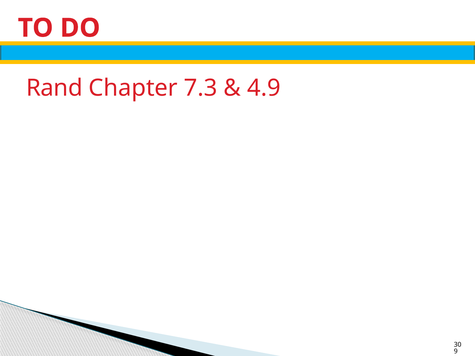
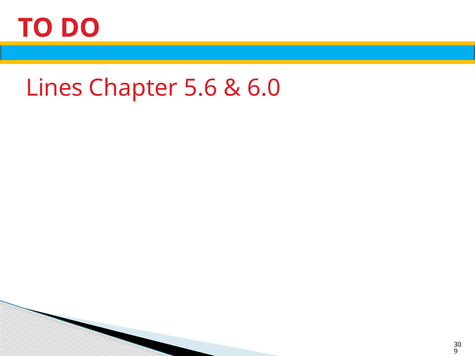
Rand: Rand -> Lines (54, 88)
7.3: 7.3 -> 5.6 (201, 88)
4.9: 4.9 -> 6.0 (264, 88)
